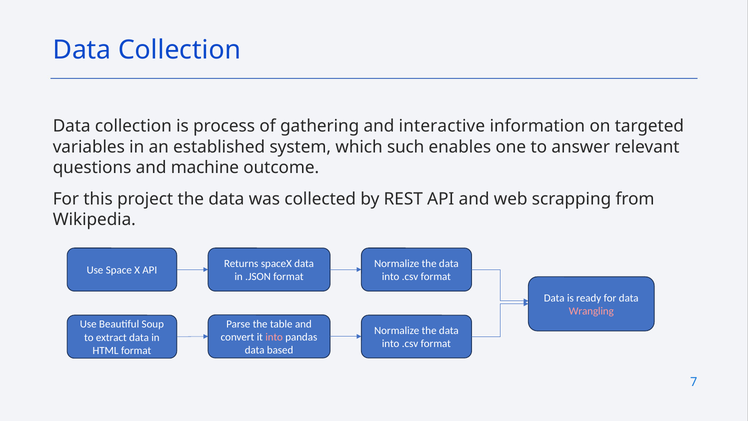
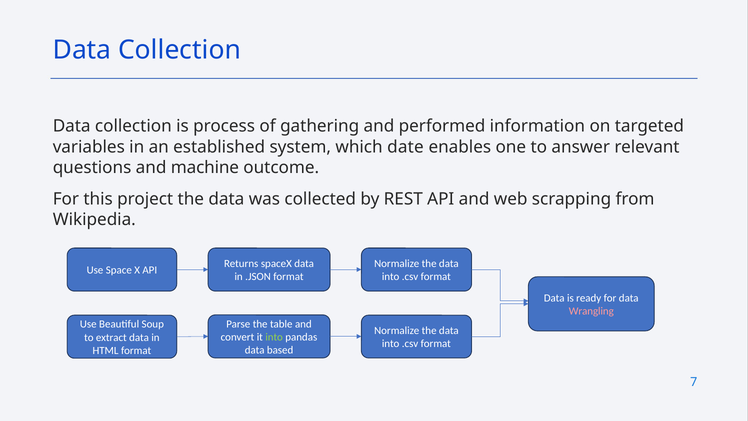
interactive: interactive -> performed (442, 126)
such: such -> date (405, 147)
into colour: pink -> light green (274, 337)
